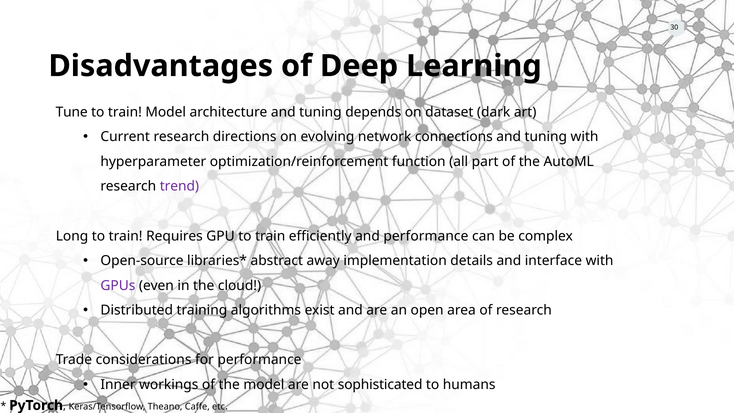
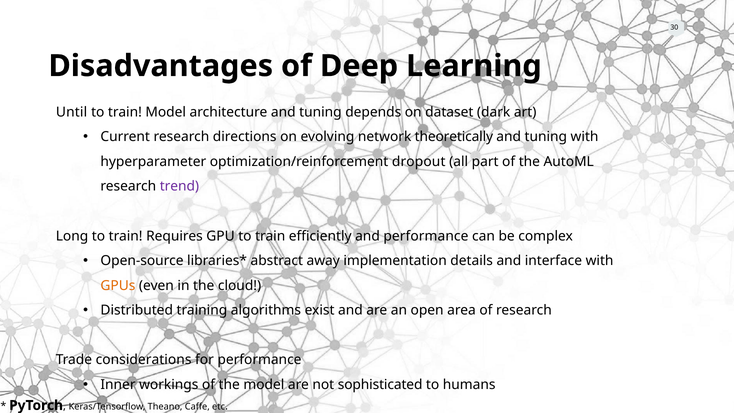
Tune: Tune -> Until (72, 112)
connections: connections -> theoretically (454, 137)
function: function -> dropout (419, 162)
GPUs colour: purple -> orange (118, 286)
